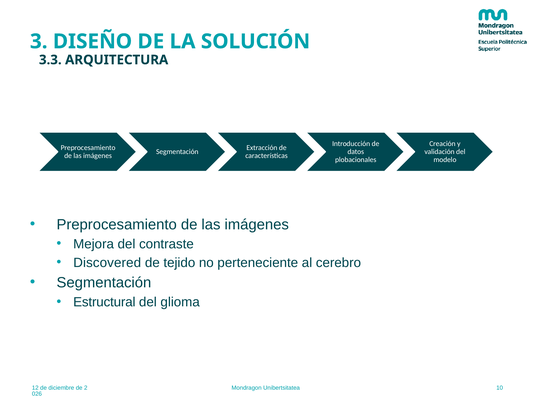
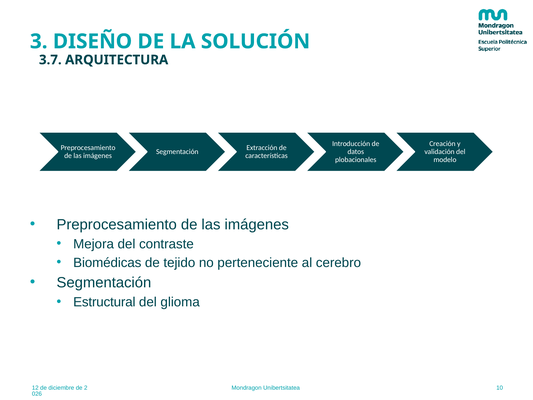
3.3: 3.3 -> 3.7 (50, 60)
Discovered: Discovered -> Biomédicas (107, 262)
